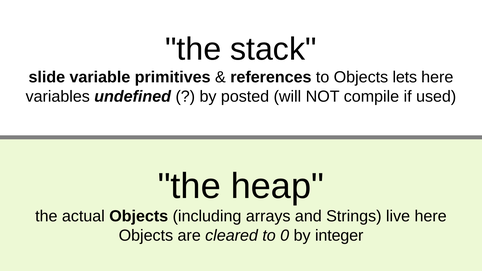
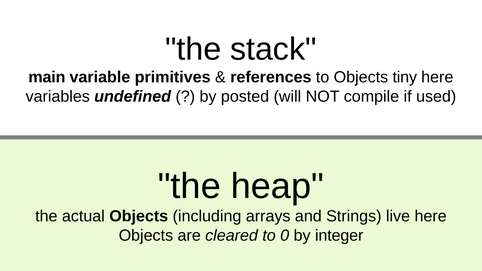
slide: slide -> main (47, 77)
lets: lets -> tiny (405, 77)
